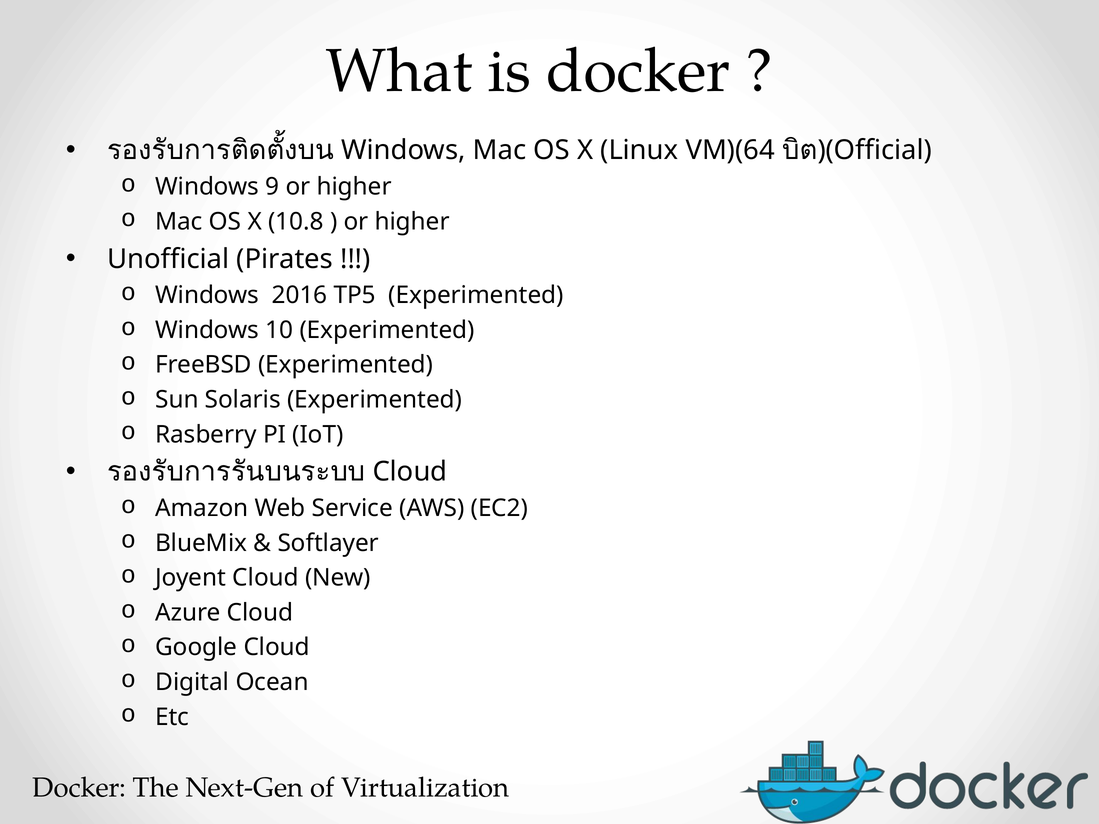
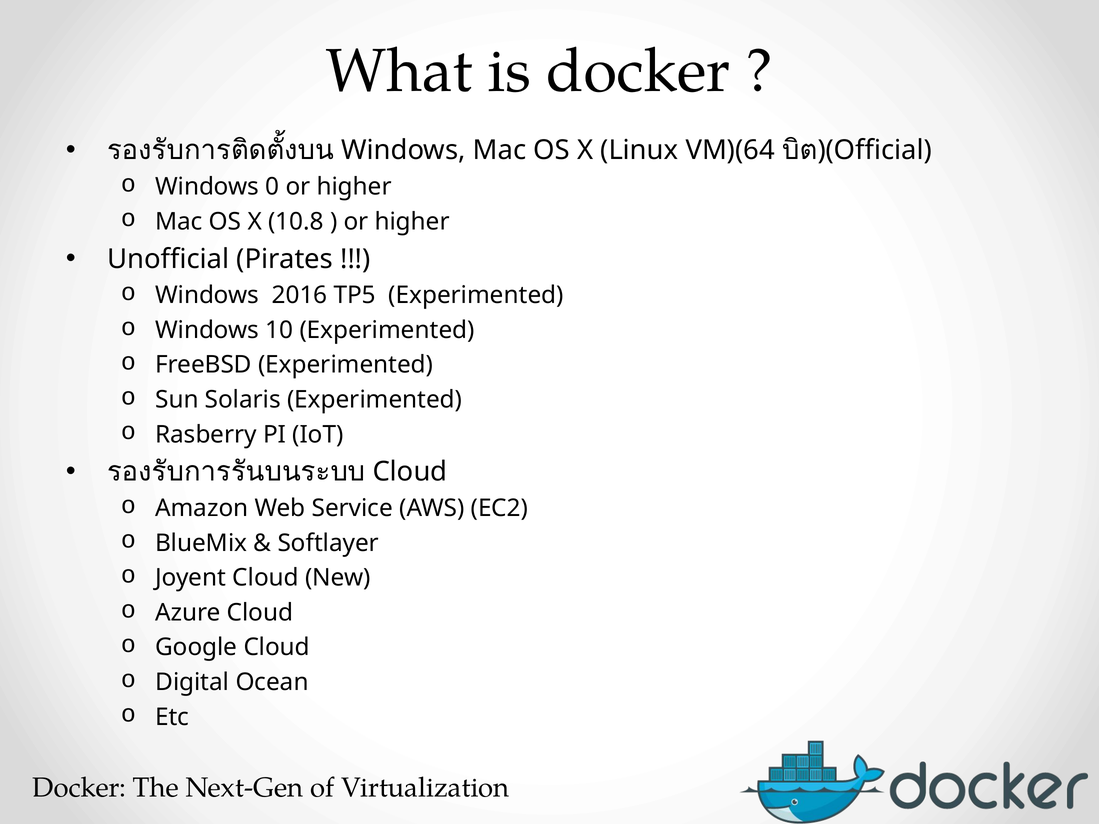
9: 9 -> 0 (272, 187)
